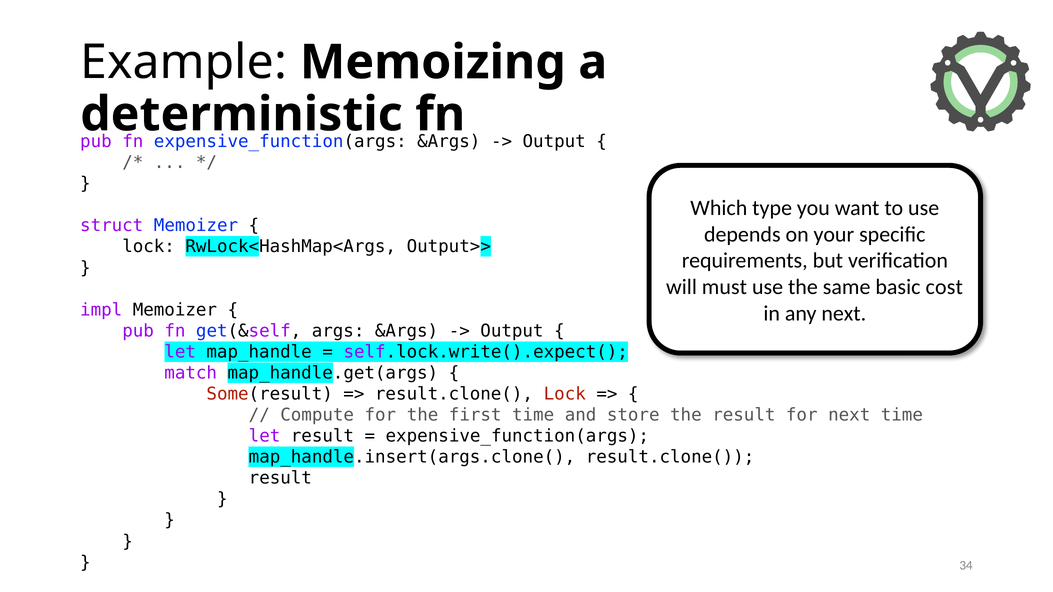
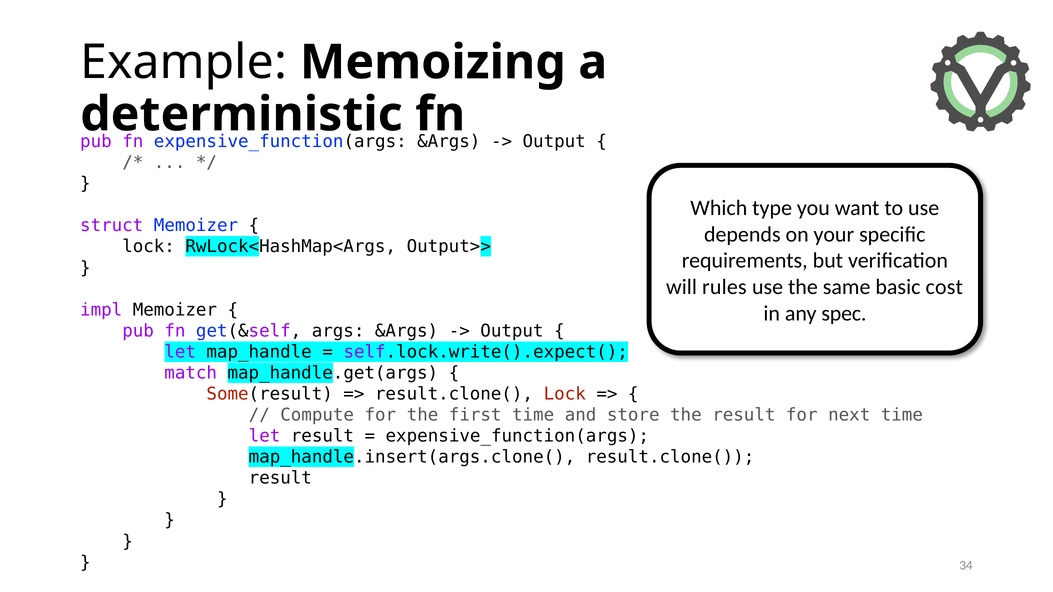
must: must -> rules (724, 287)
any next: next -> spec (844, 314)
